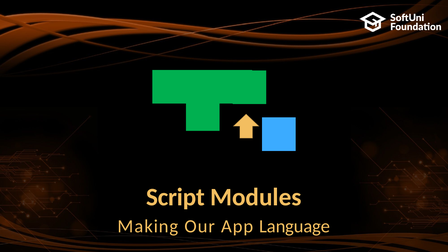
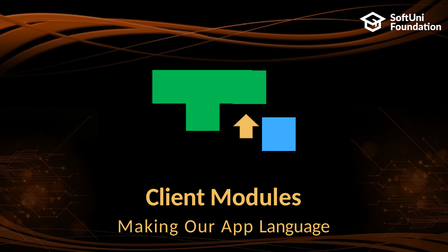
Script: Script -> Client (175, 197)
